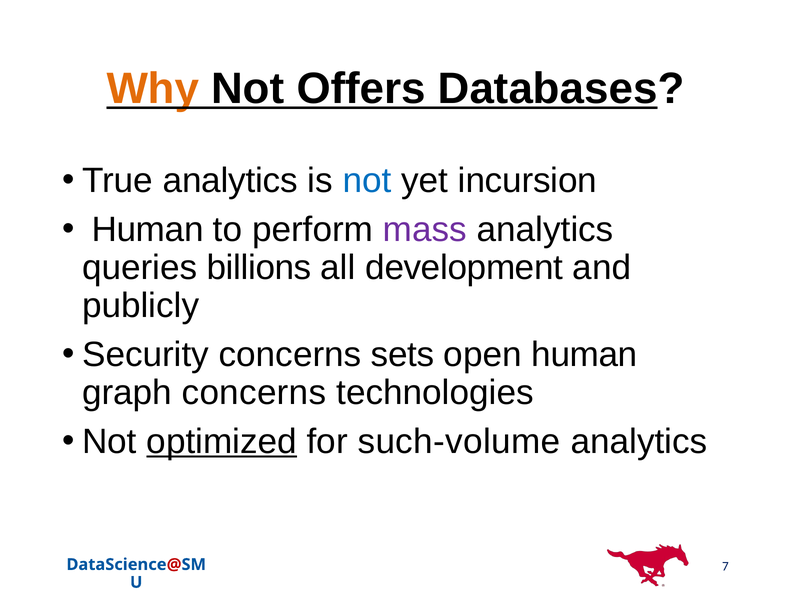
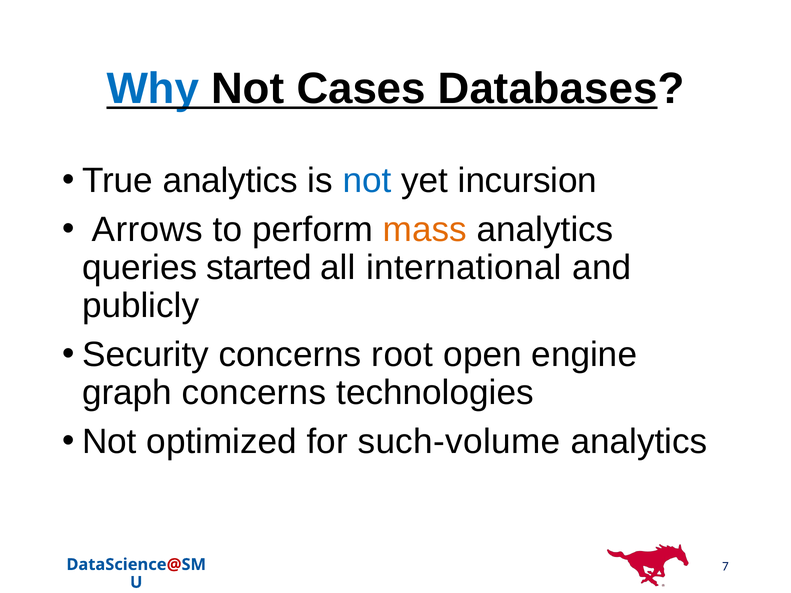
Why colour: orange -> blue (153, 89)
Offers: Offers -> Cases (361, 89)
Human: Human -> Arrows (147, 230)
mass colour: purple -> orange (425, 230)
billions: billions -> started (259, 268)
development: development -> international (464, 268)
sets: sets -> root (402, 355)
open human: human -> engine (584, 355)
optimized underline: present -> none (222, 442)
